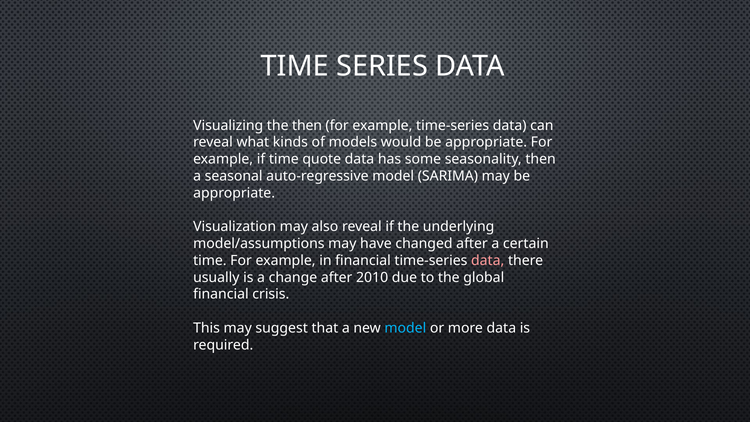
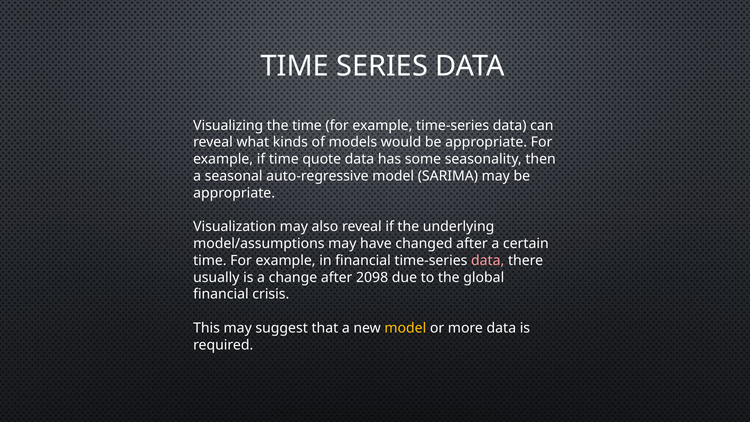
the then: then -> time (307, 125)
2010: 2010 -> 2098 (372, 277)
model colour: light blue -> yellow (405, 328)
